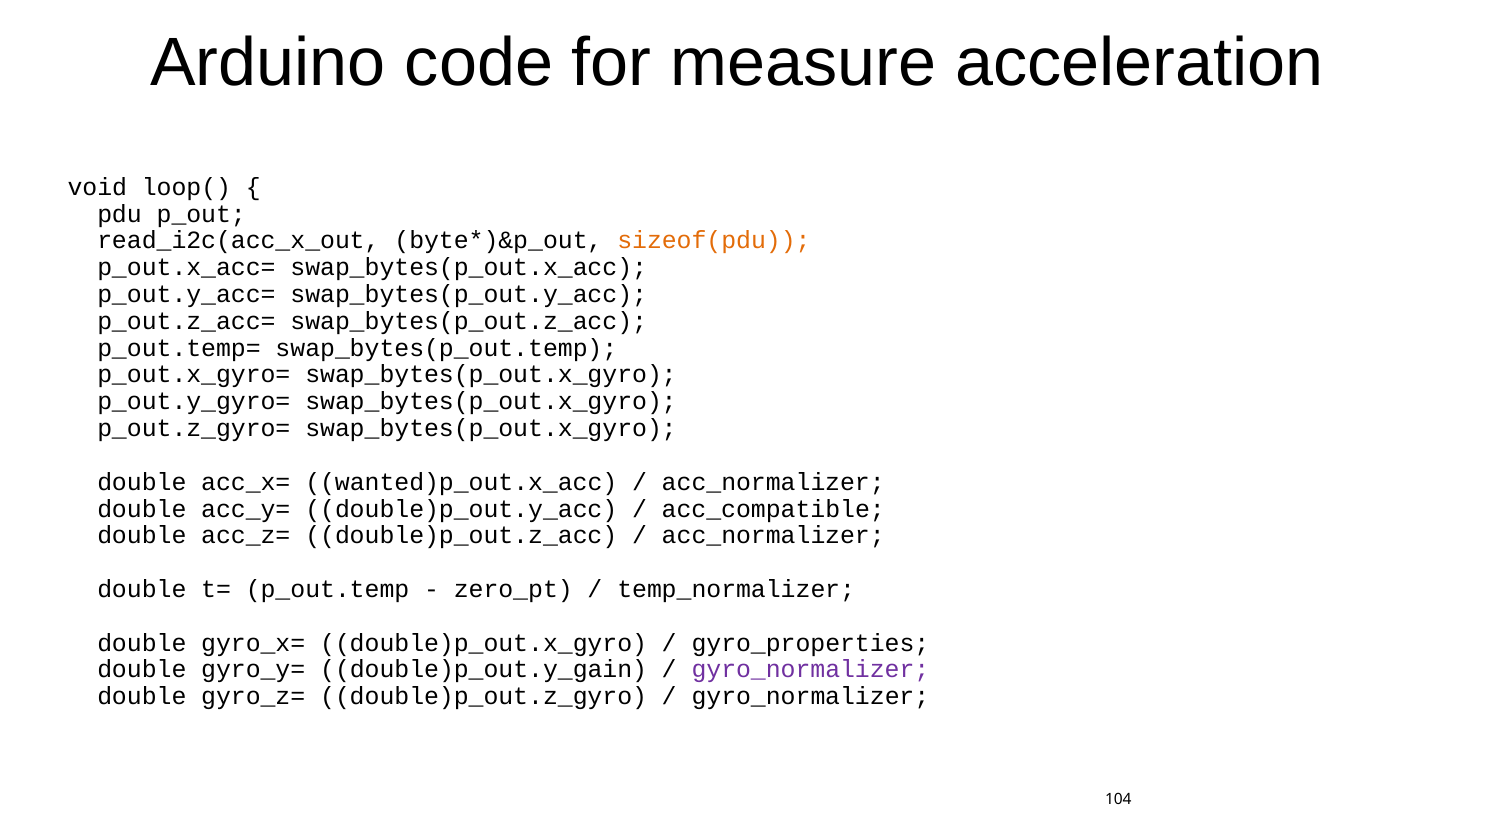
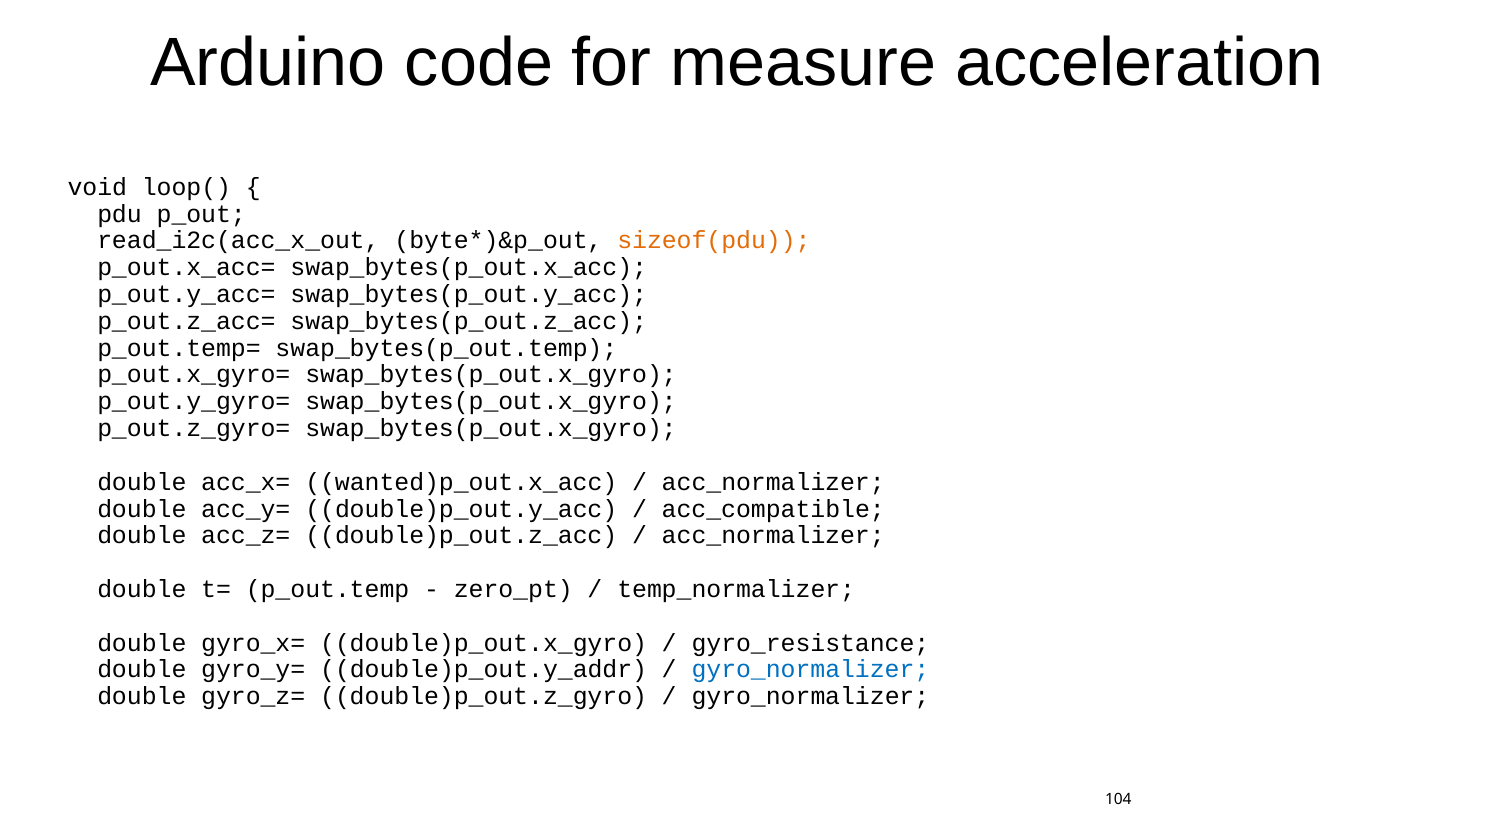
gyro_properties: gyro_properties -> gyro_resistance (810, 643)
double)p_out.y_gain: double)p_out.y_gain -> double)p_out.y_addr (484, 670)
gyro_normalizer colour: purple -> blue (810, 670)
